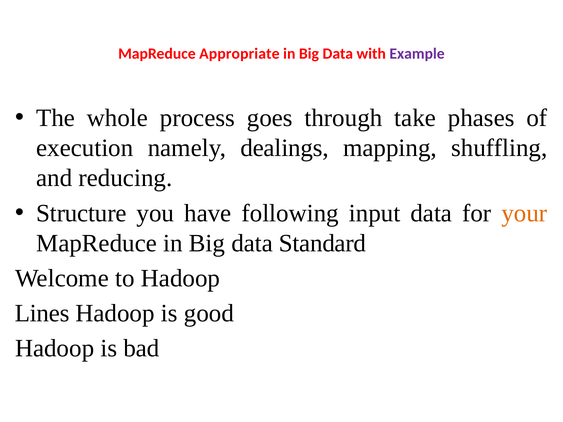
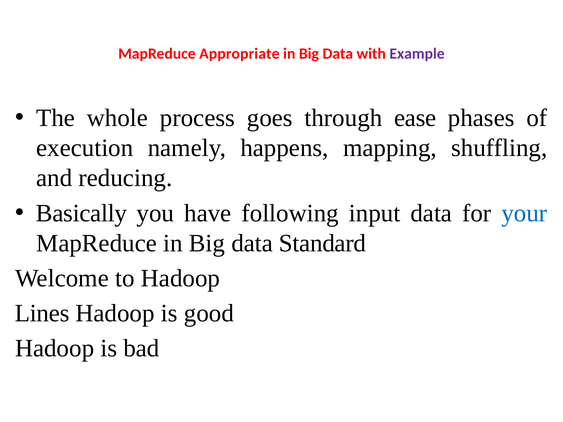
take: take -> ease (415, 118)
dealings: dealings -> happens (284, 148)
Structure: Structure -> Basically (81, 213)
your colour: orange -> blue (524, 213)
